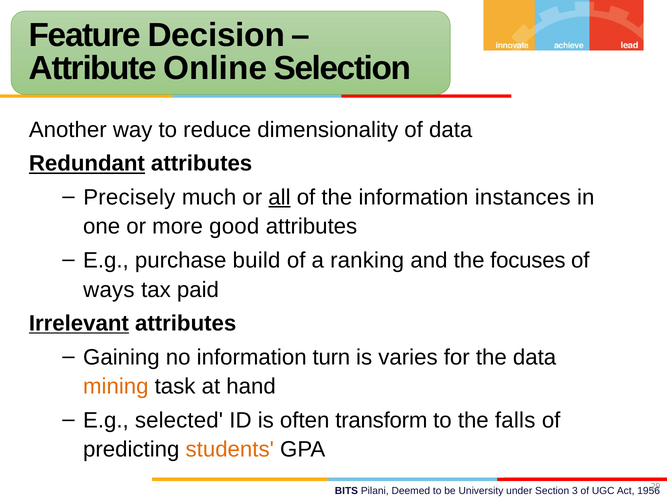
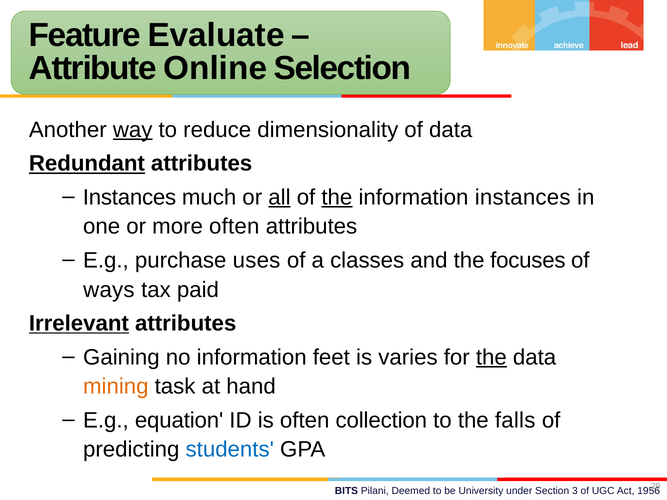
Decision: Decision -> Evaluate (216, 35)
way underline: none -> present (133, 130)
Precisely: Precisely -> Instances (130, 197)
the underline: none -> present (337, 197)
more good: good -> often (234, 227)
build: build -> uses (257, 261)
ranking: ranking -> classes (367, 261)
turn: turn -> feet (331, 357)
the underline: none -> present (491, 357)
selected: selected -> equation (179, 420)
transform: transform -> collection (381, 420)
students colour: orange -> blue (230, 450)
